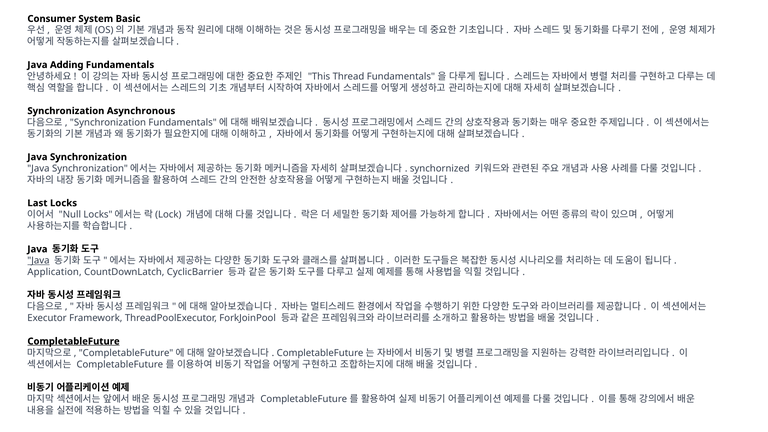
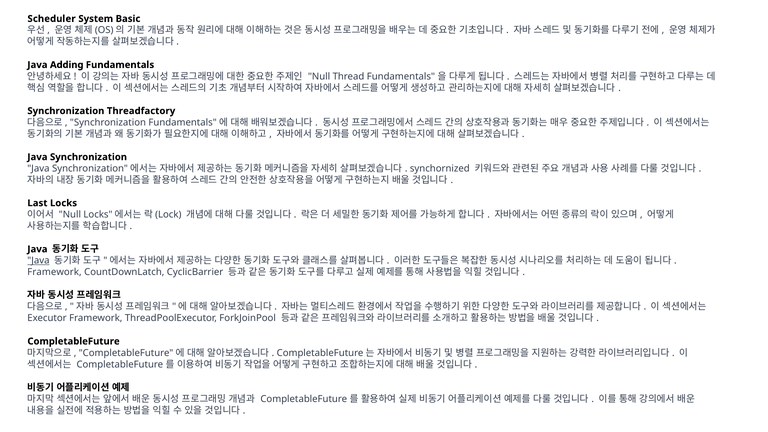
Consumer: Consumer -> Scheduler (52, 19)
This: This -> Null (319, 76)
Asynchronous: Asynchronous -> Threadfactory (141, 111)
Application: Application -> Framework (55, 272)
CompletableFuture underline: present -> none (74, 341)
